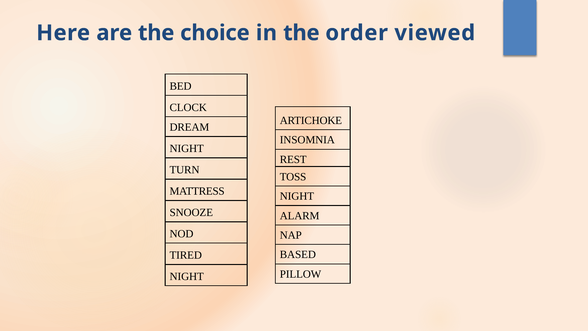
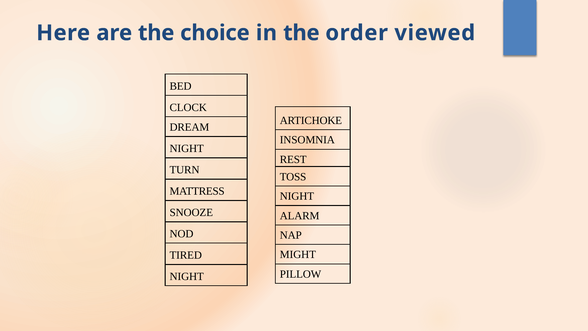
BASED: BASED -> MIGHT (298, 254)
